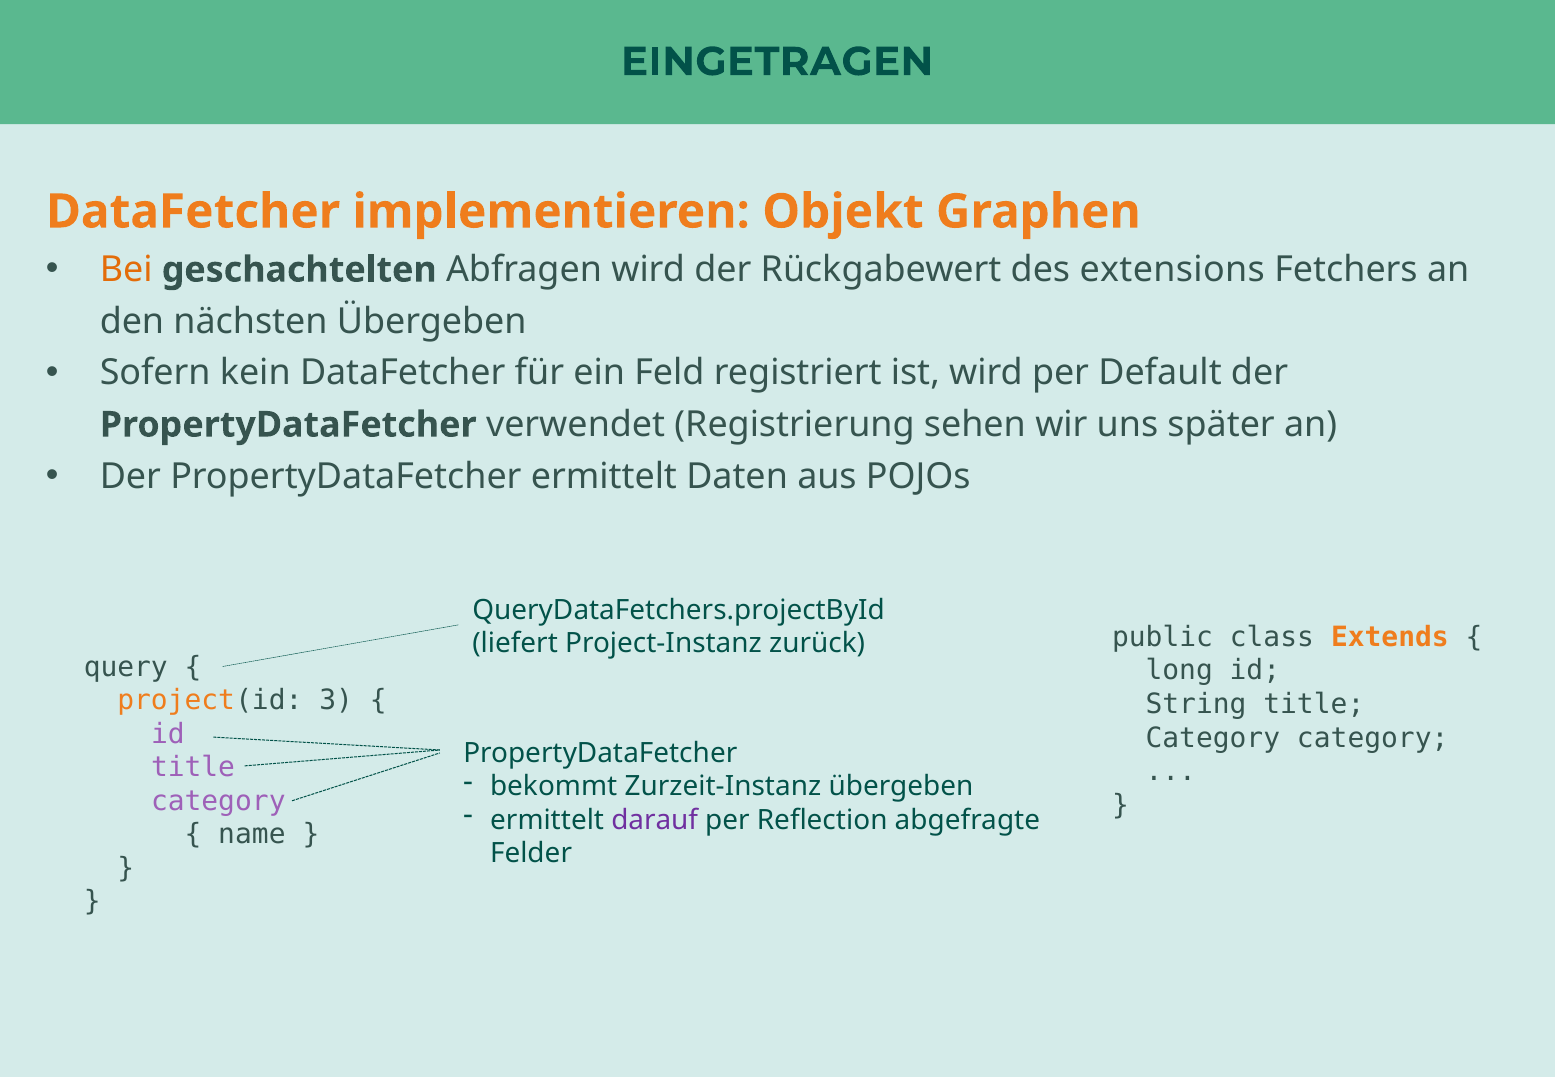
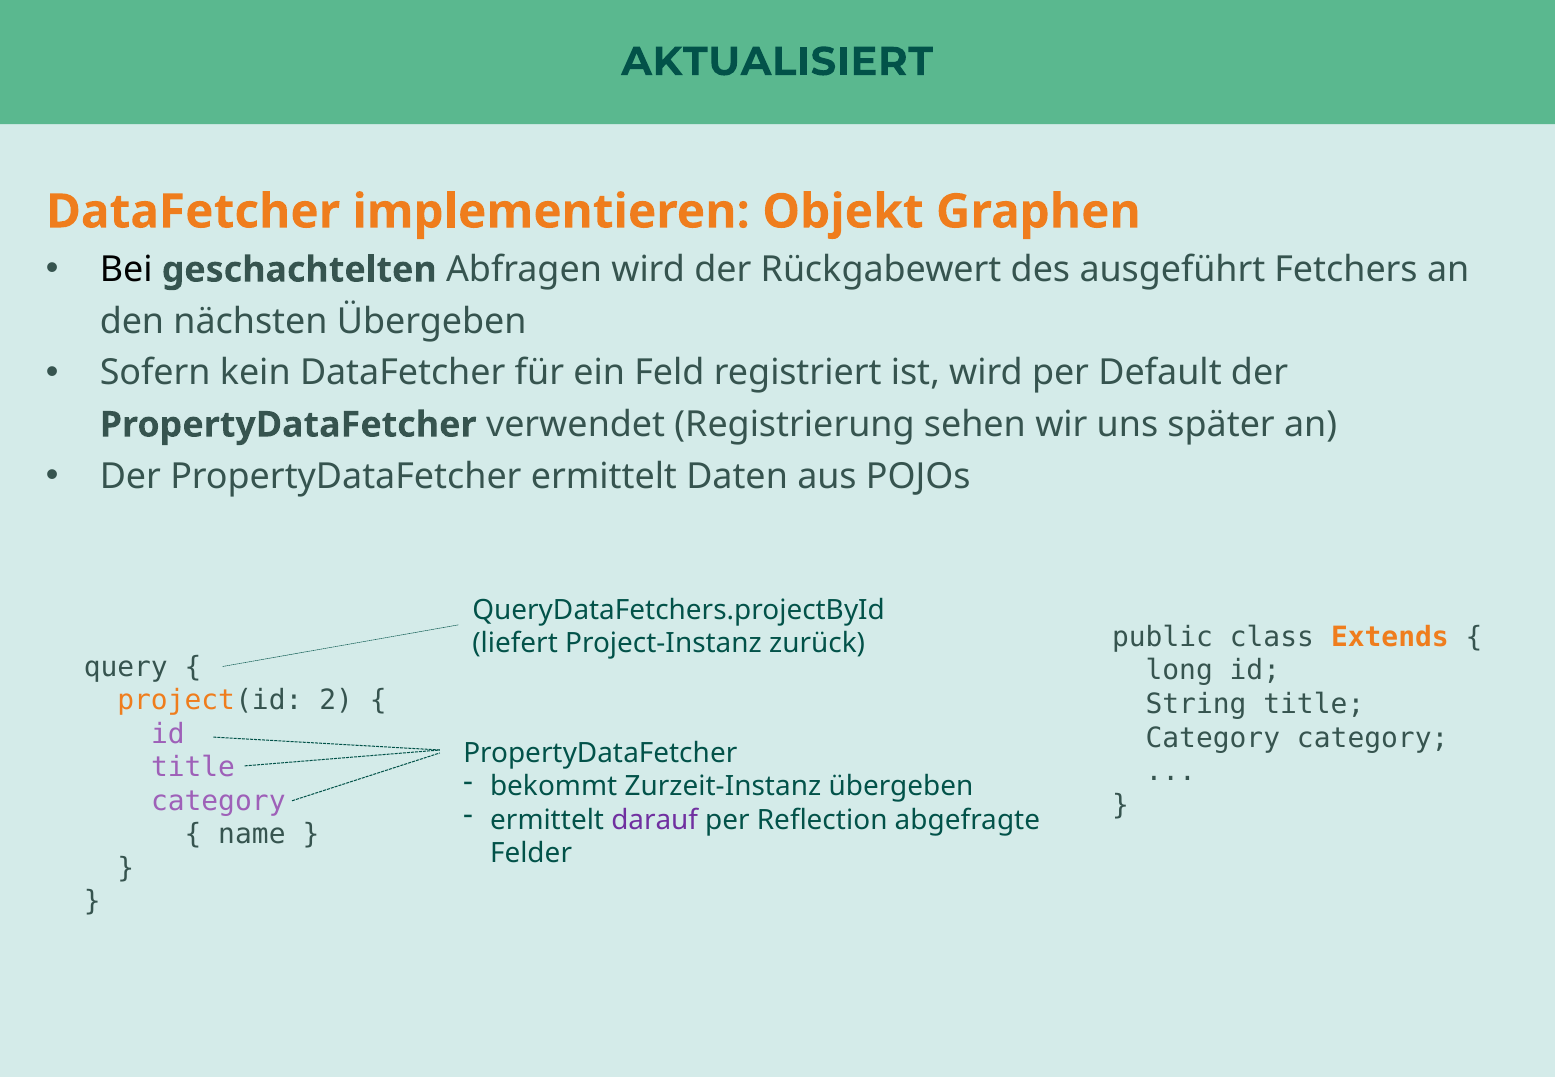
EINGETRAGEN: EINGETRAGEN -> AKTUALISIERT (777, 62)
Bei colour: orange -> black (126, 270)
extensions: extensions -> ausgeführt (1172, 270)
3: 3 -> 2 (336, 700)
